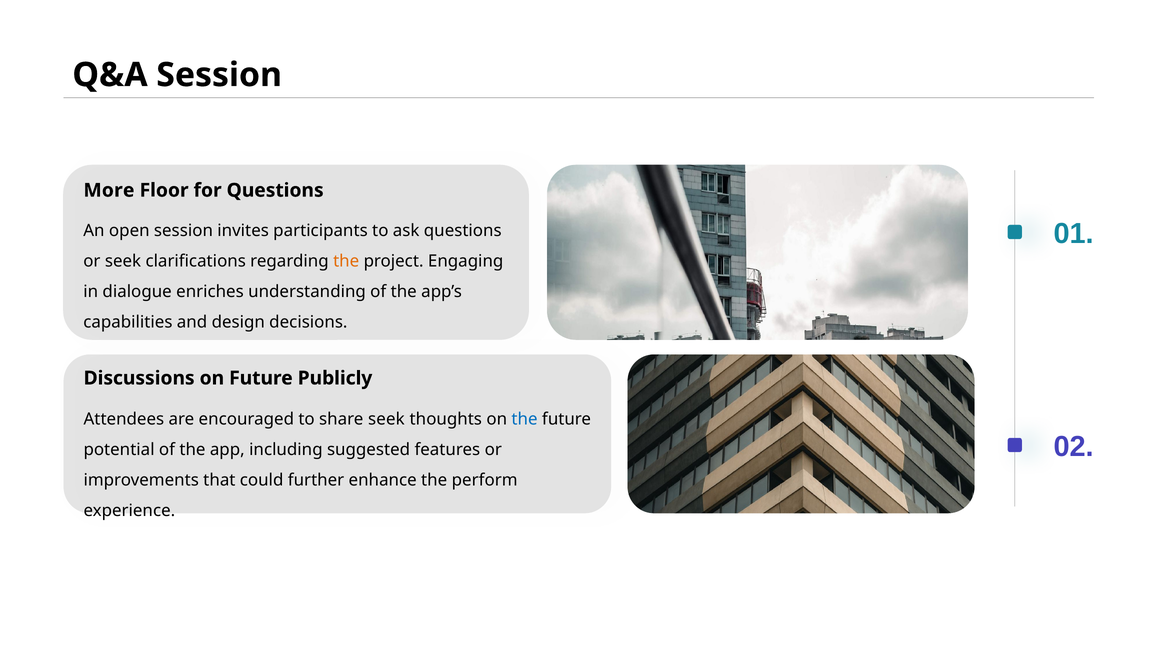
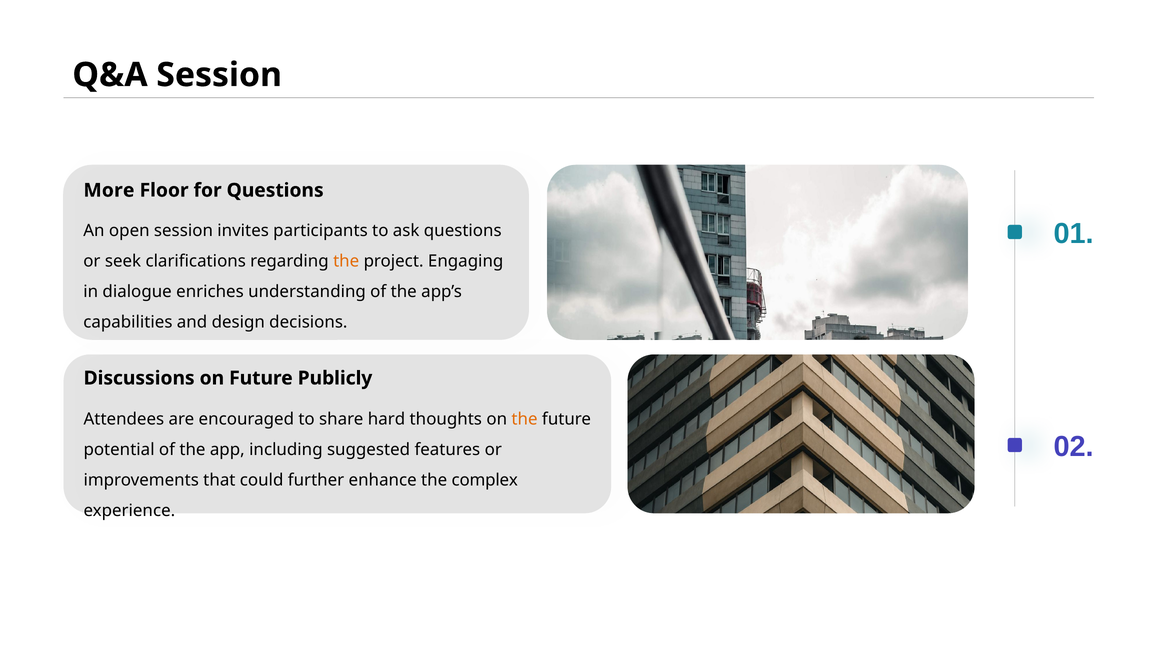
share seek: seek -> hard (386, 419)
the colour: blue -> orange (525, 419)
perform: perform -> complex (485, 480)
